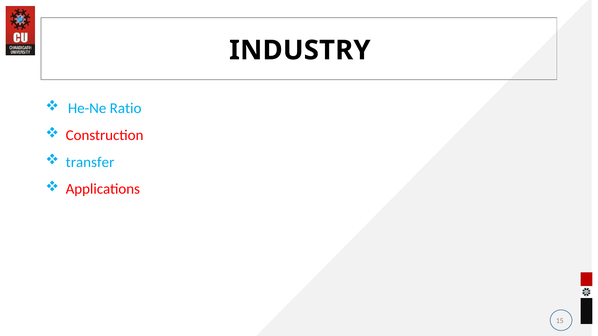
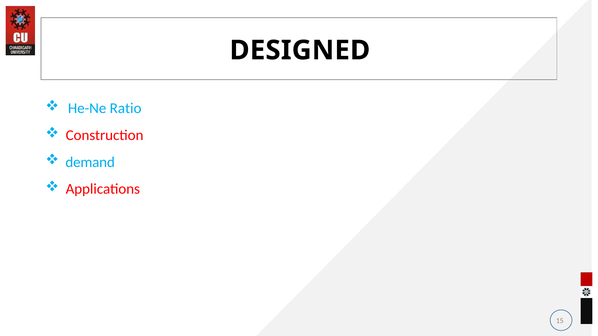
INDUSTRY: INDUSTRY -> DESIGNED (300, 50)
transfer: transfer -> demand (90, 162)
